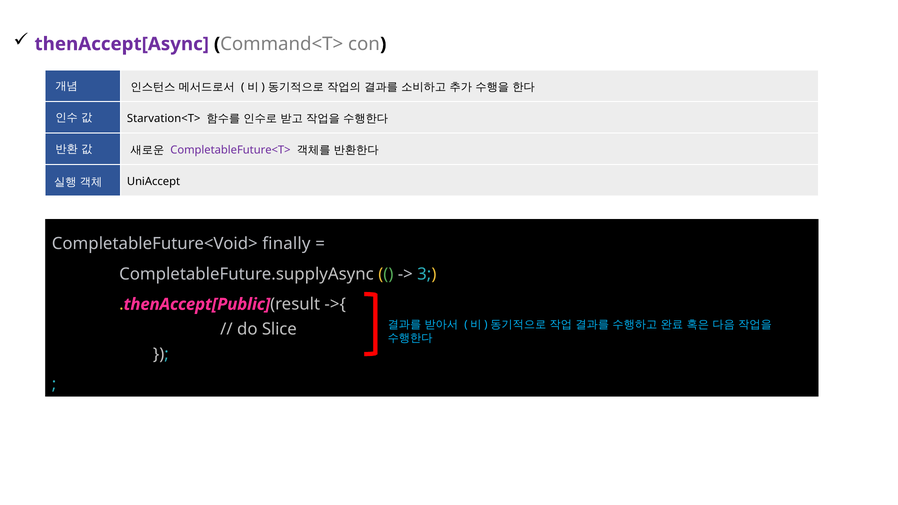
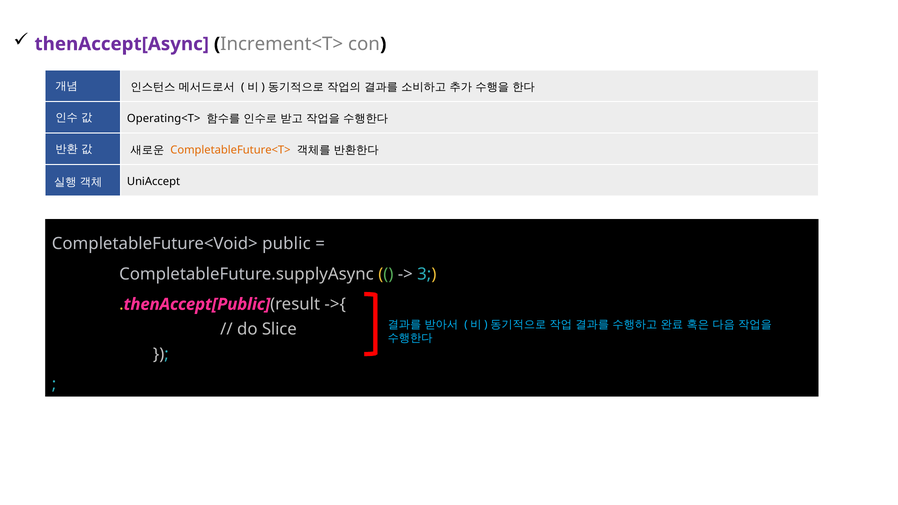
Command<T>: Command<T> -> Increment<T> (282, 44)
Starvation<T>: Starvation<T> -> Operating<T> (164, 118)
CompletableFuture<T> colour: purple -> orange (230, 150)
finally: finally -> public (286, 244)
